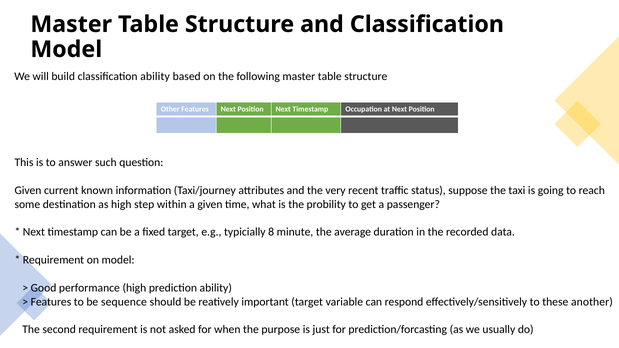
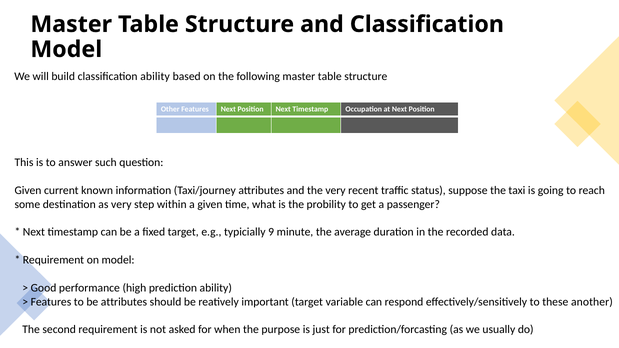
as high: high -> very (121, 204)
8: 8 -> 9 (271, 232)
be sequence: sequence -> attributes (124, 302)
